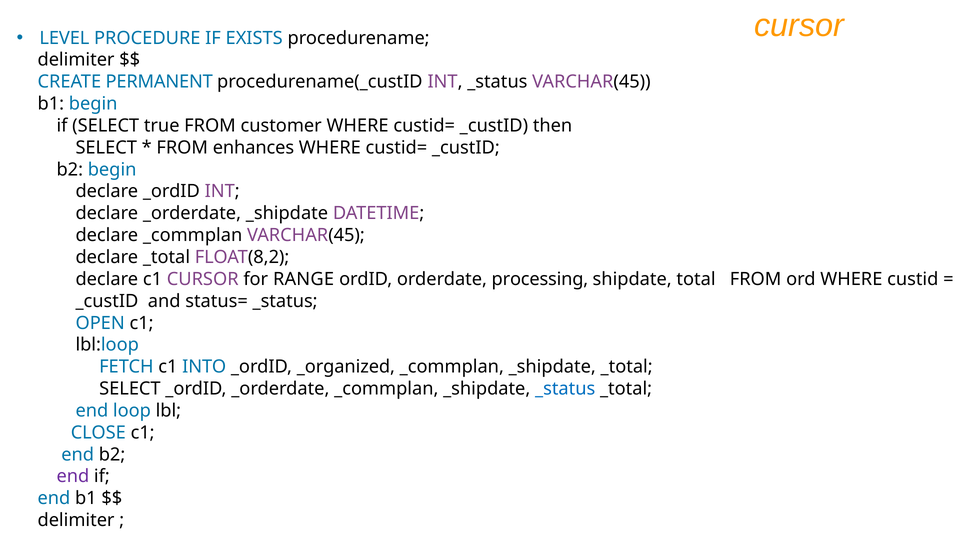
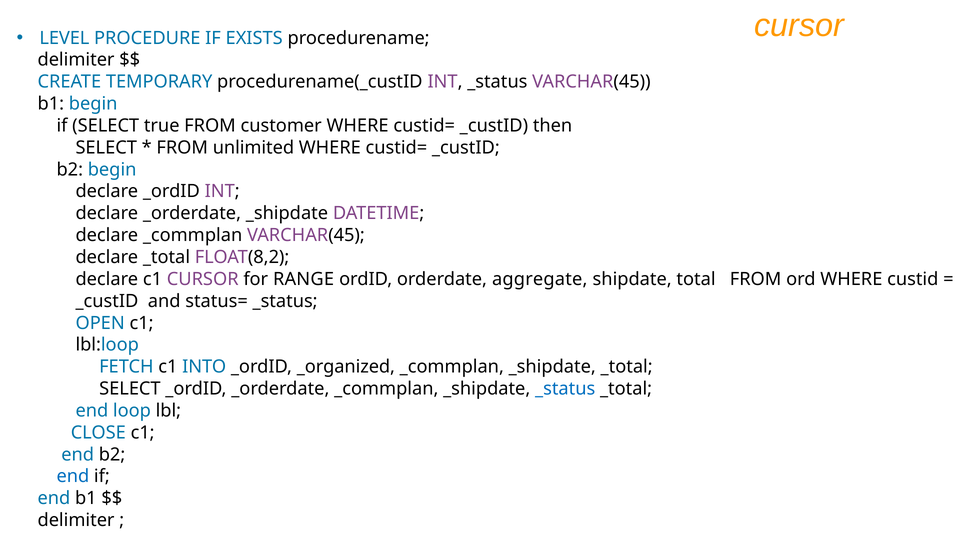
PERMANENT: PERMANENT -> TEMPORARY (159, 82)
enhances: enhances -> unlimited (253, 147)
processing: processing -> aggregate (540, 279)
end colour: purple -> blue (73, 476)
